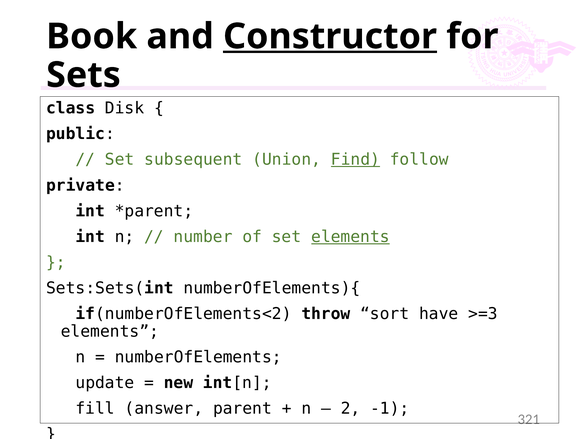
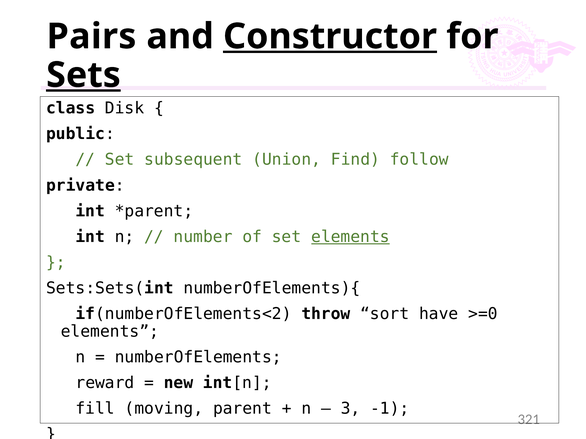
Book: Book -> Pairs (91, 36)
Sets underline: none -> present (83, 75)
Find underline: present -> none (355, 160)
>=3: >=3 -> >=0 (483, 314)
update: update -> reward (105, 383)
answer: answer -> moving (164, 409)
2: 2 -> 3 (351, 409)
